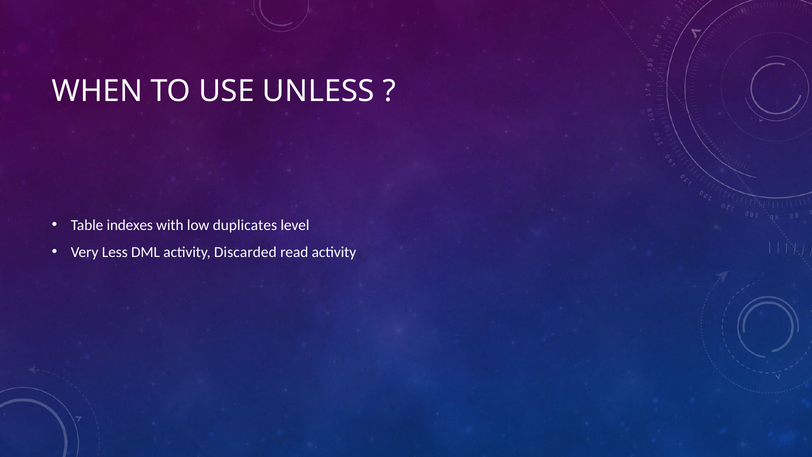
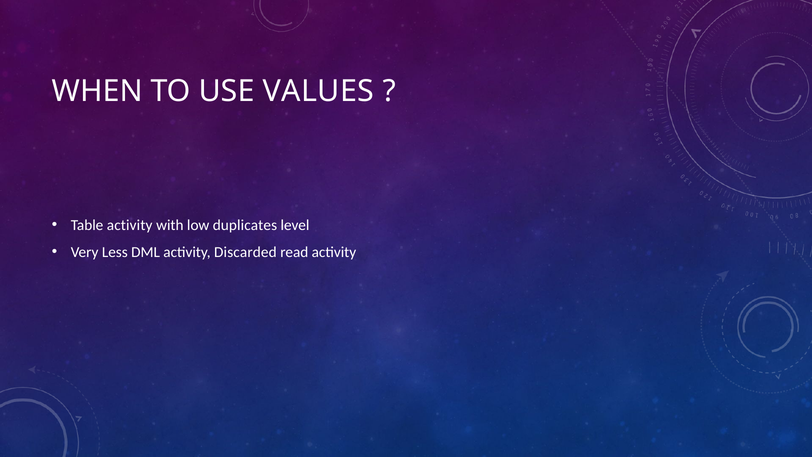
UNLESS: UNLESS -> VALUES (318, 91)
Table indexes: indexes -> activity (130, 225)
